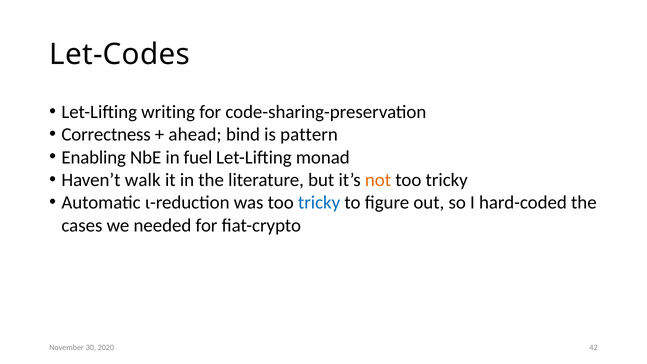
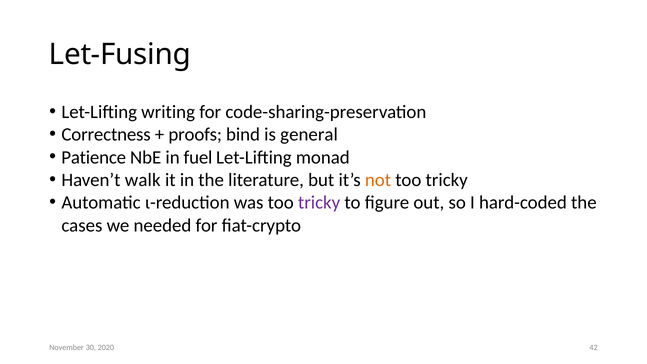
Let-Codes: Let-Codes -> Let-Fusing (120, 54)
ahead: ahead -> proofs (195, 135)
pattern: pattern -> general (309, 135)
Enabling: Enabling -> Patience (94, 157)
tricky colour: blue -> purple (319, 203)
